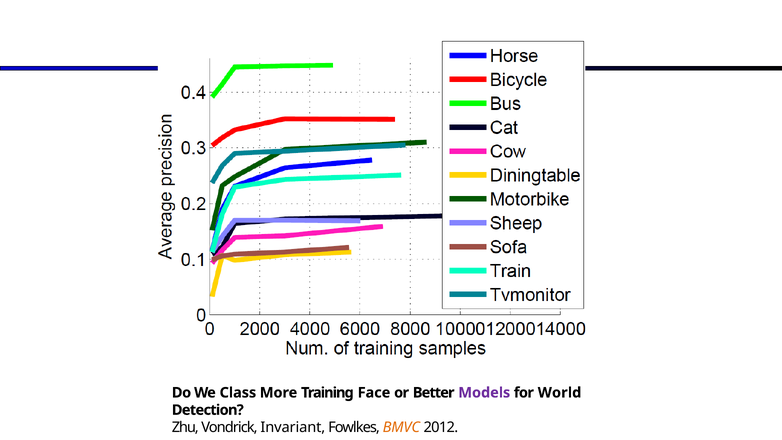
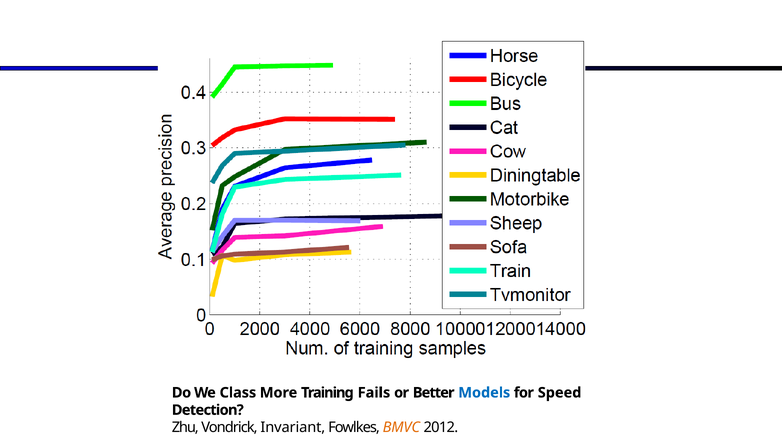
Face: Face -> Fails (374, 393)
Models colour: purple -> blue (484, 393)
World: World -> Speed (560, 393)
